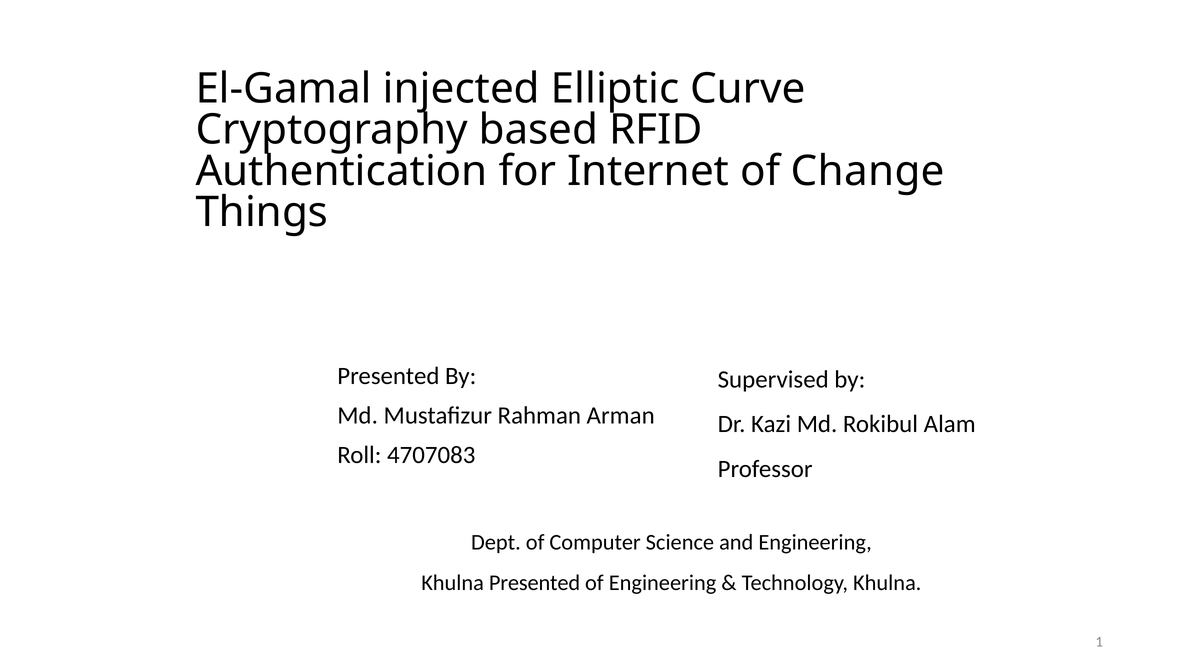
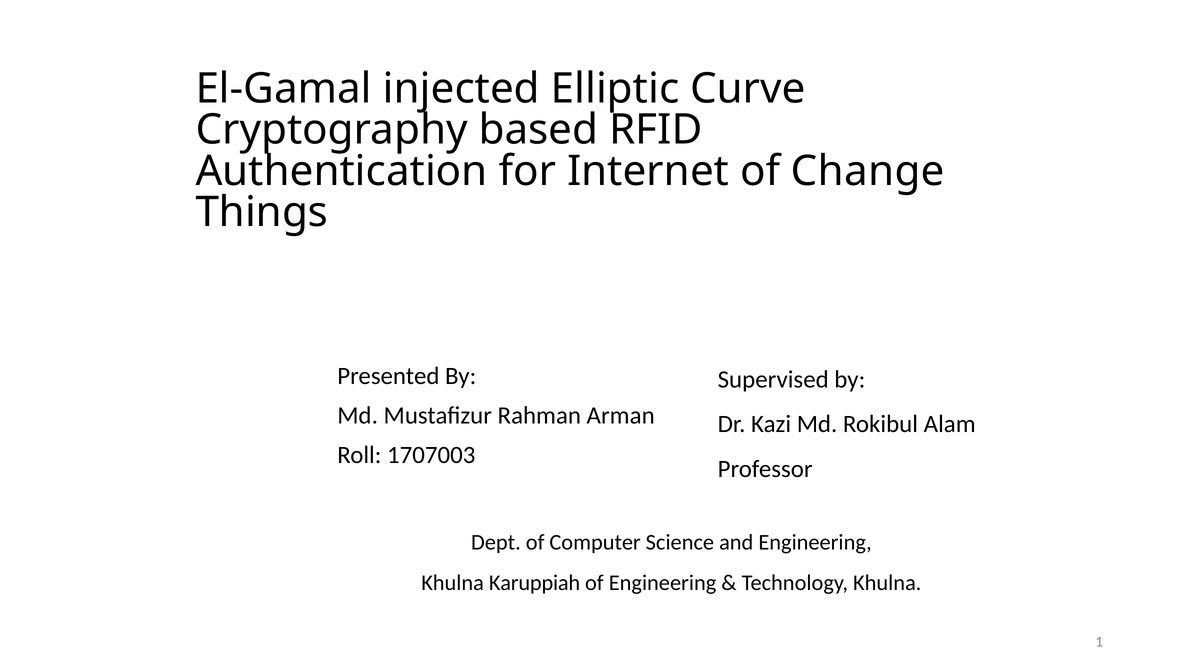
4707083: 4707083 -> 1707003 (431, 455)
Khulna Presented: Presented -> Karuppiah (535, 582)
